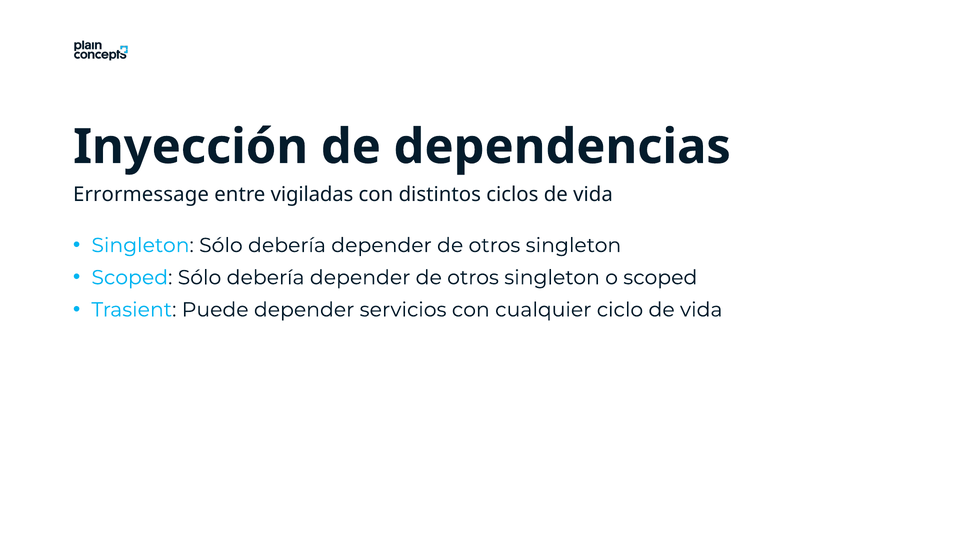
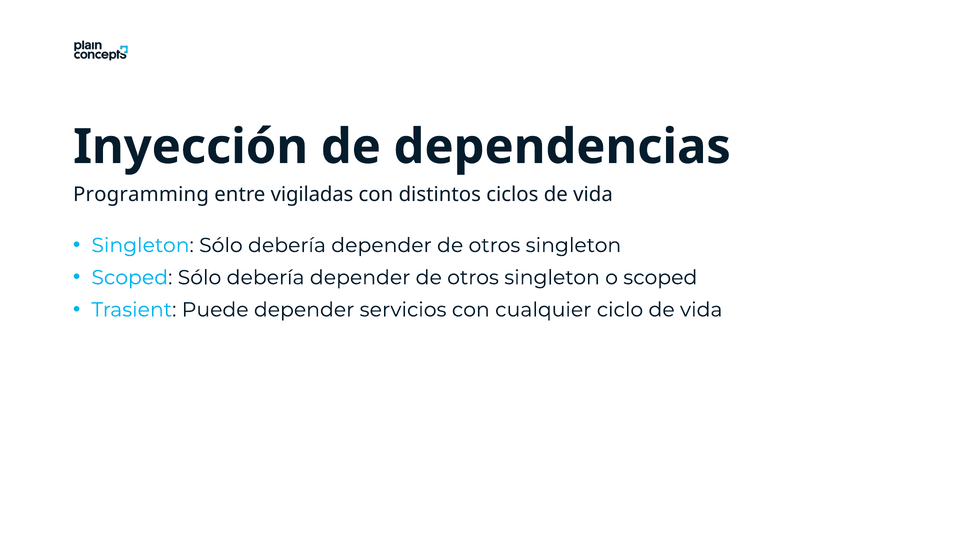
Errormessage: Errormessage -> Programming (141, 194)
